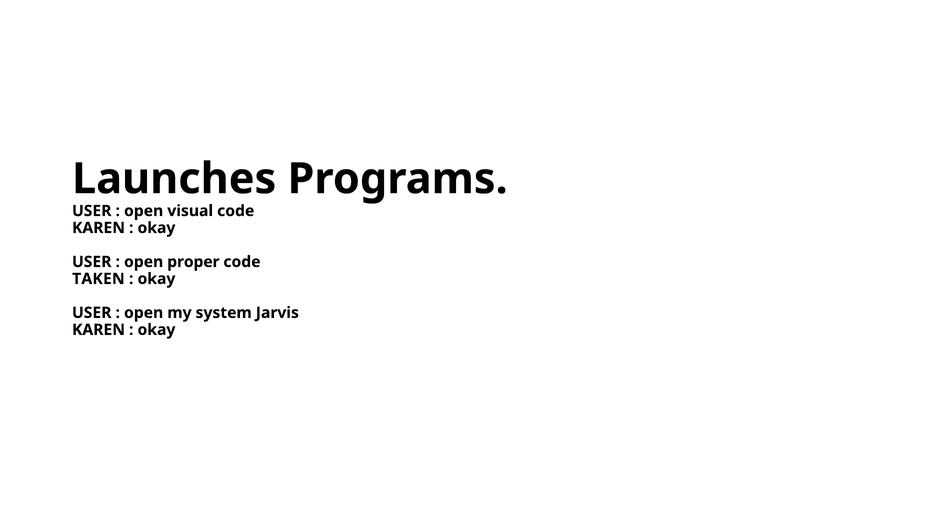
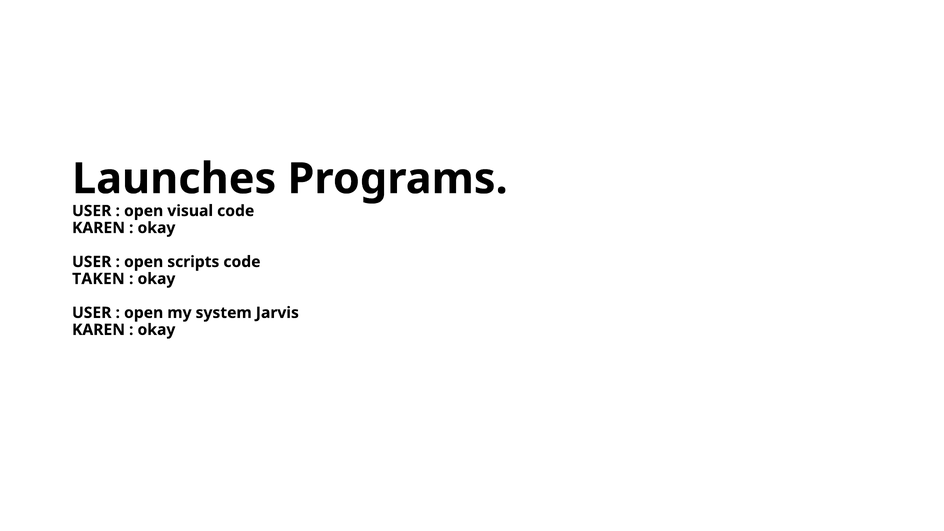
proper: proper -> scripts (193, 262)
